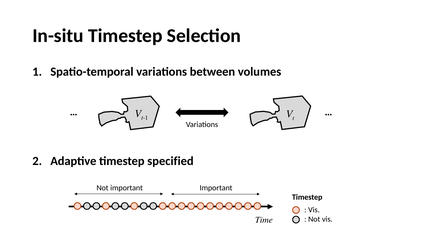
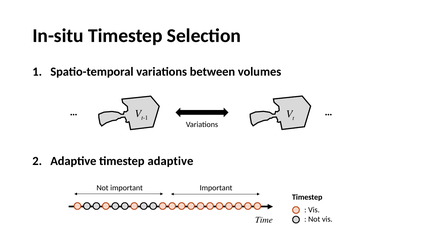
timestep specified: specified -> adaptive (170, 161)
